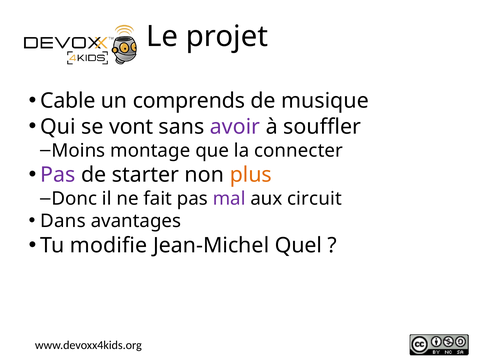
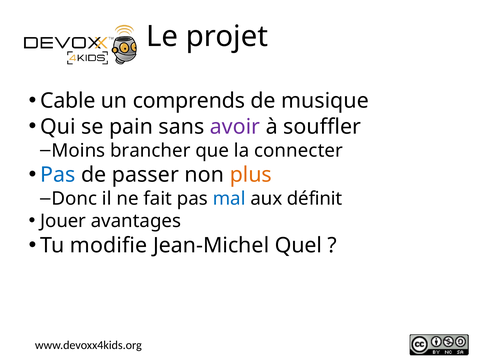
vont: vont -> pain (131, 127)
montage: montage -> brancher (150, 151)
Pas colour: purple -> blue (58, 175)
starter: starter -> passer (145, 175)
mal colour: purple -> blue (229, 199)
circuit: circuit -> définit (315, 199)
Dans: Dans -> Jouer (63, 221)
